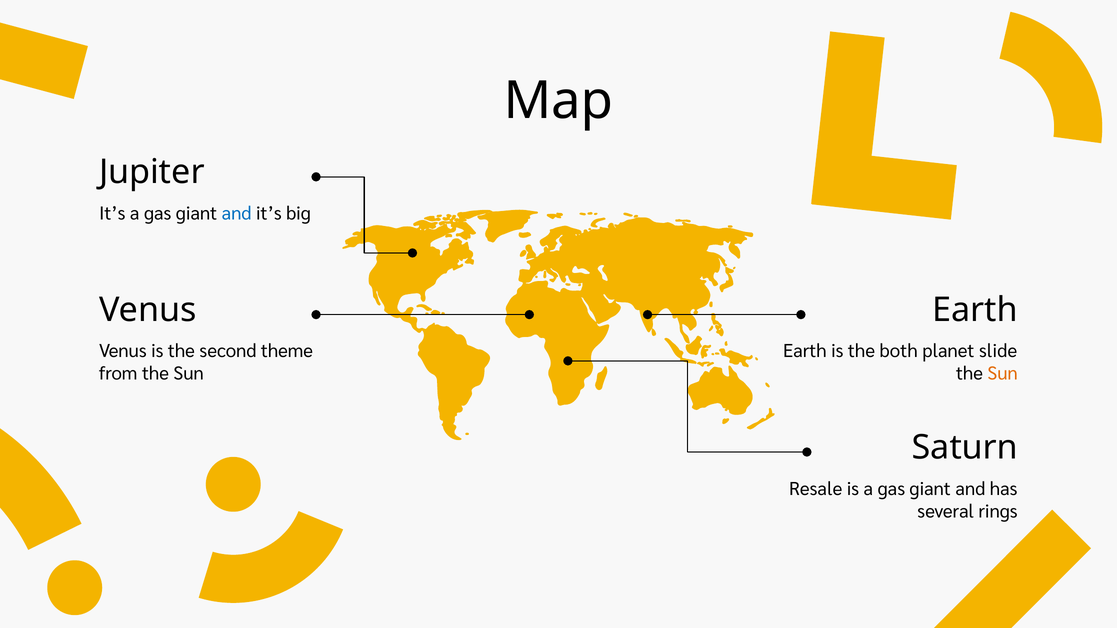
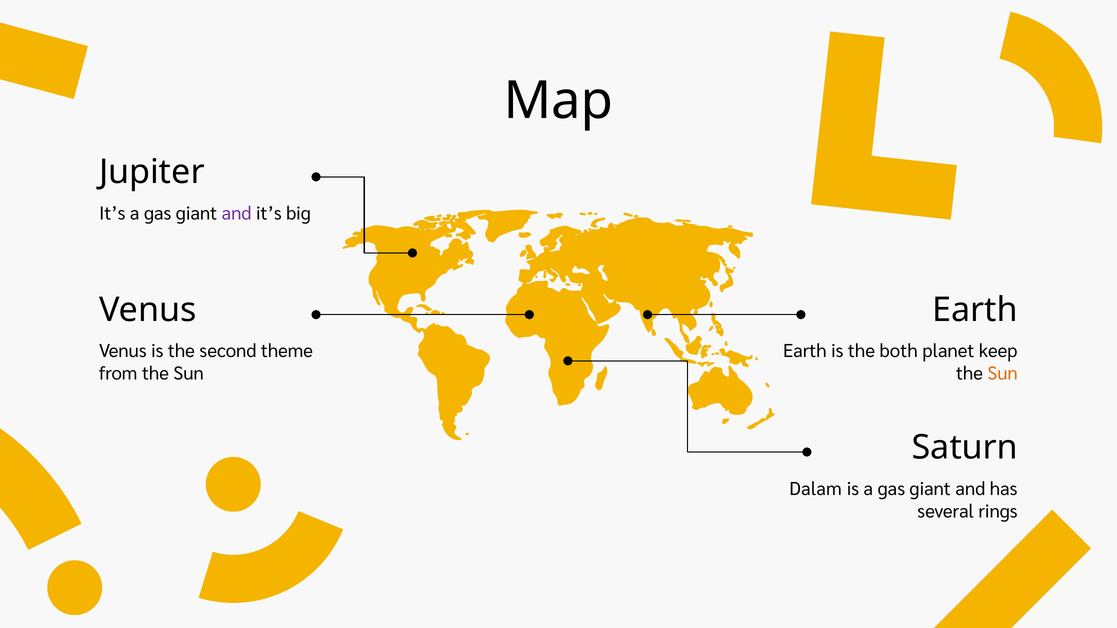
and colour: blue -> purple (237, 214)
slide: slide -> keep (998, 351)
Resale: Resale -> Dalam (816, 489)
